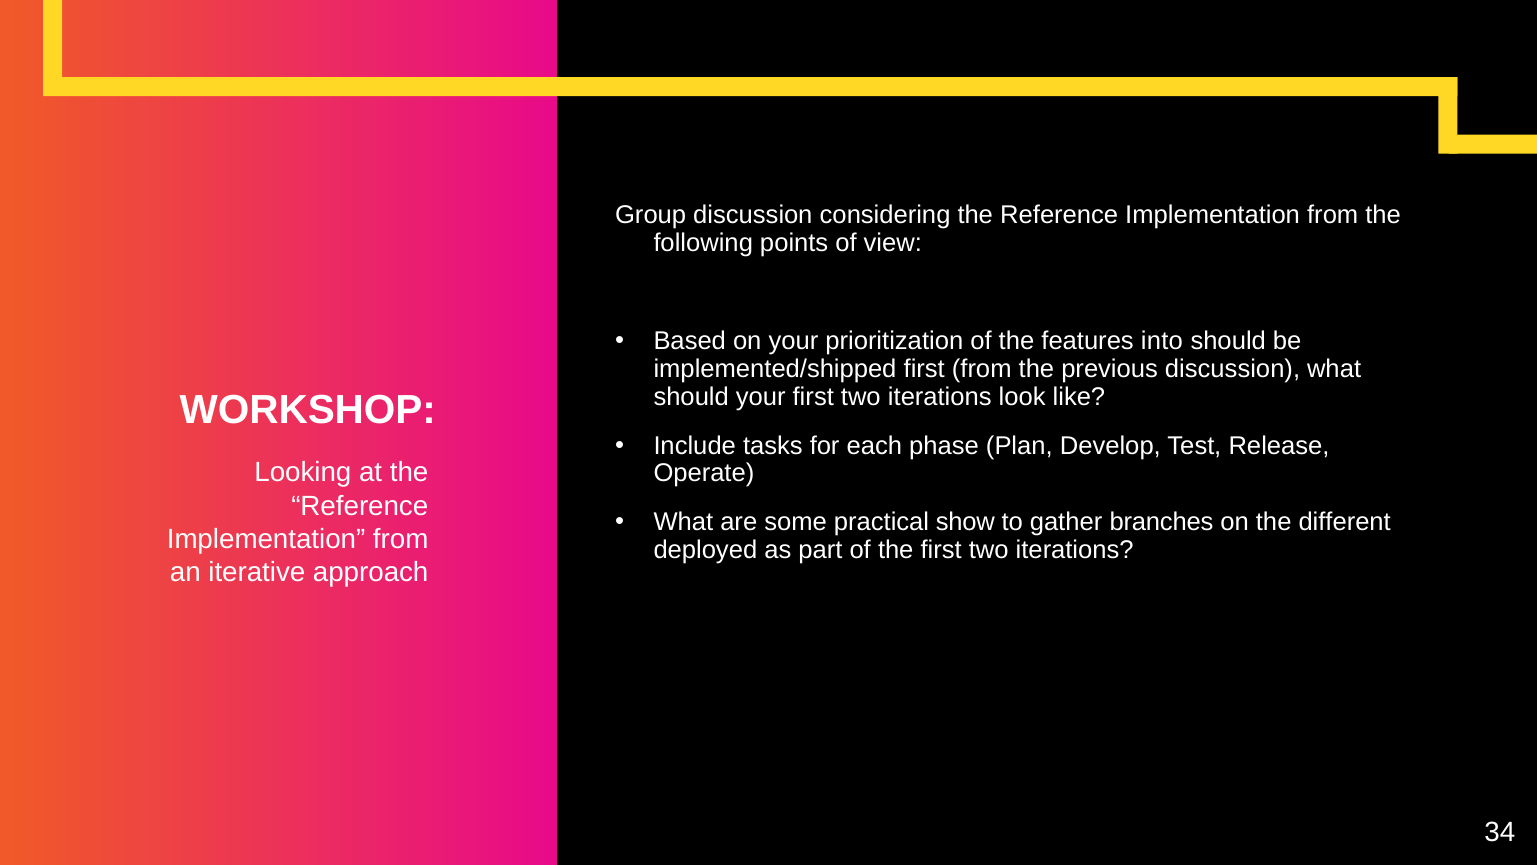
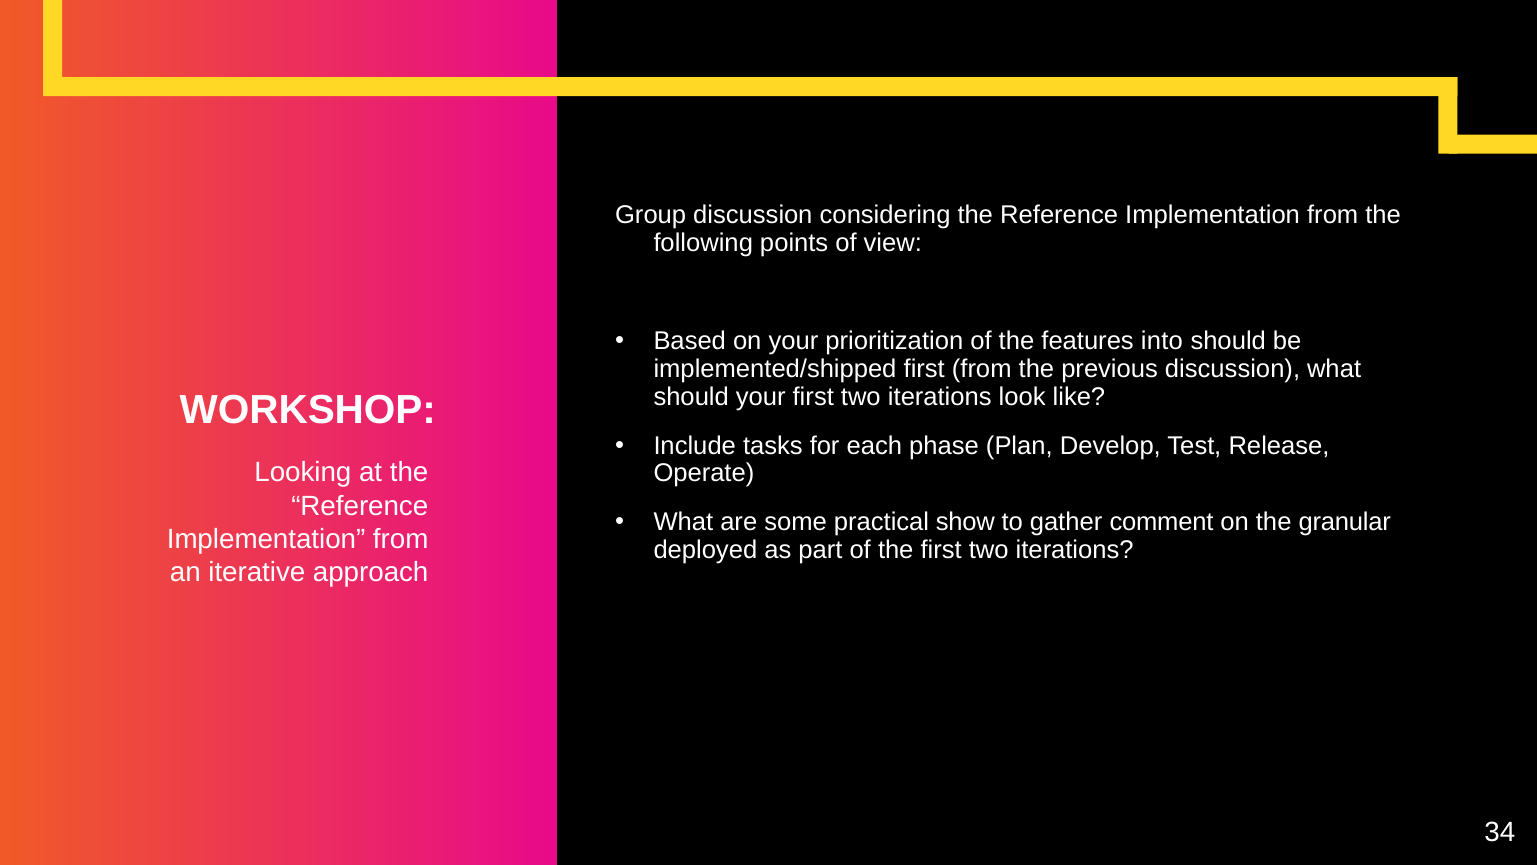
branches: branches -> comment (1161, 522)
different: different -> granular (1345, 522)
